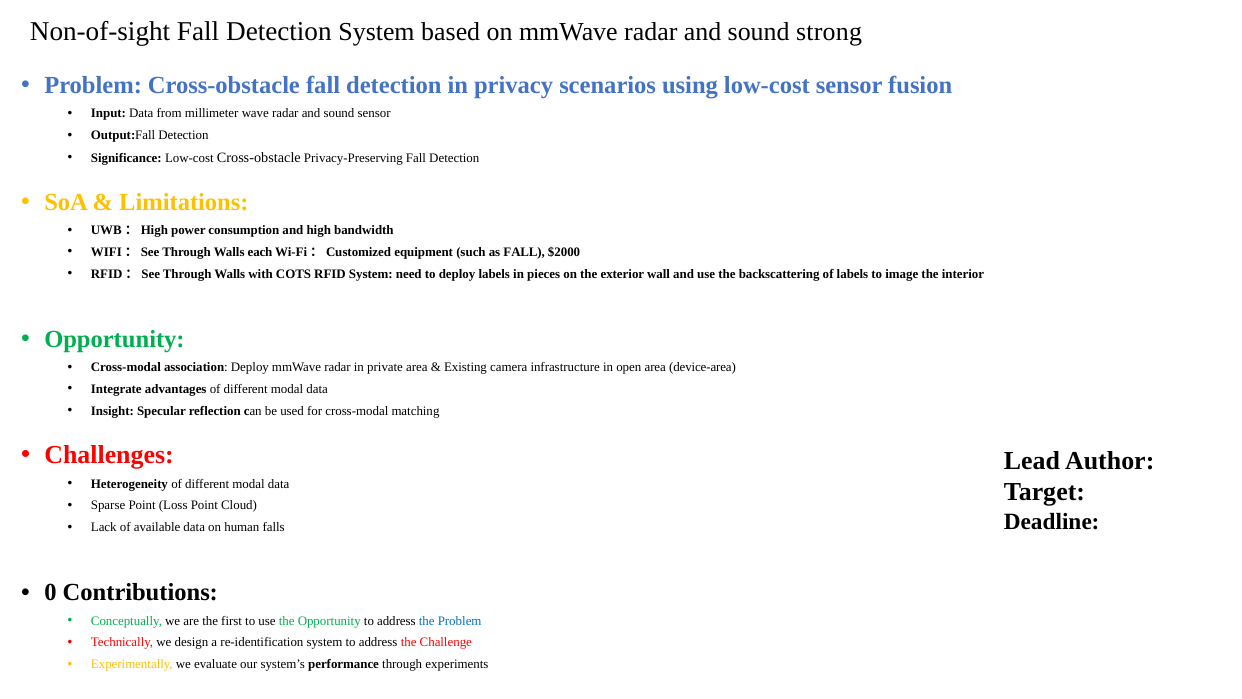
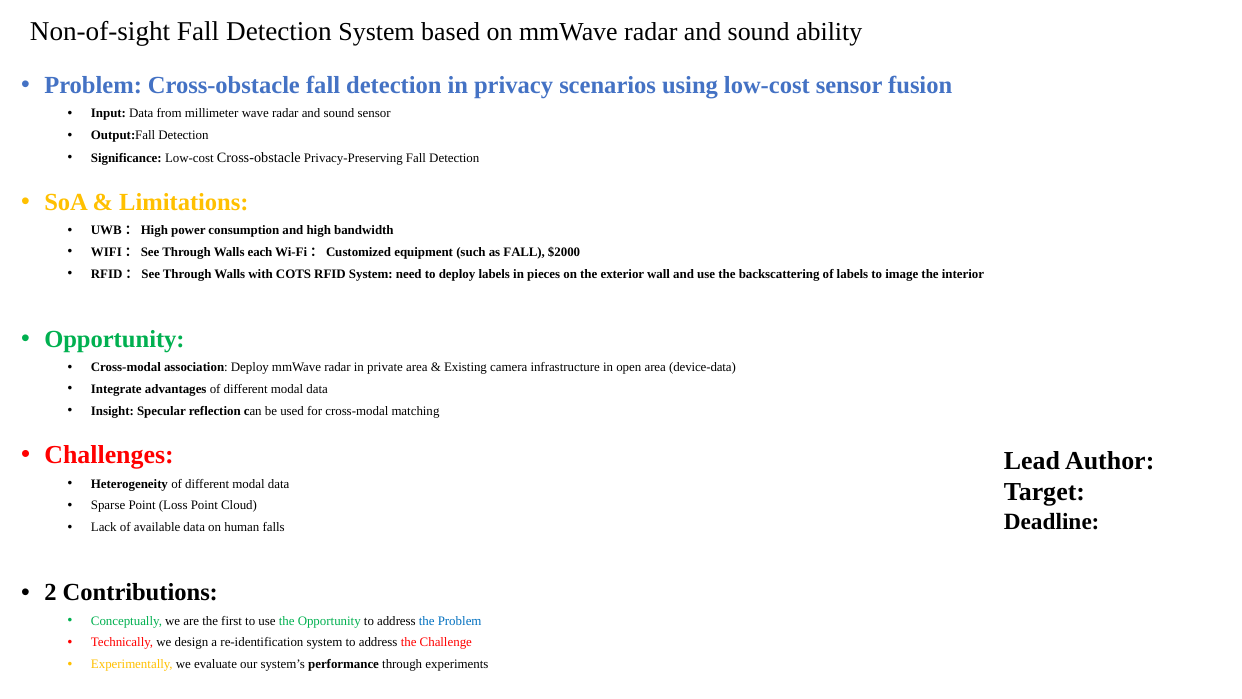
strong: strong -> ability (829, 32)
device-area: device-area -> device-data (703, 367)
0: 0 -> 2 (51, 592)
